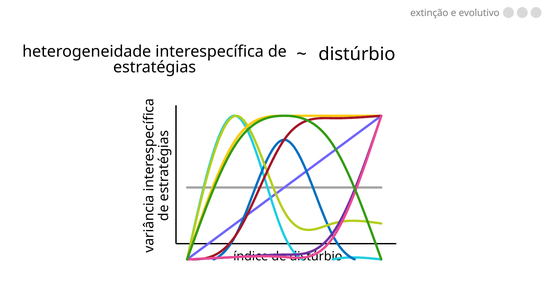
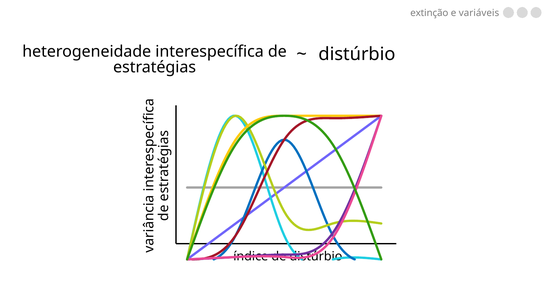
evolutivo: evolutivo -> variáveis (479, 13)
